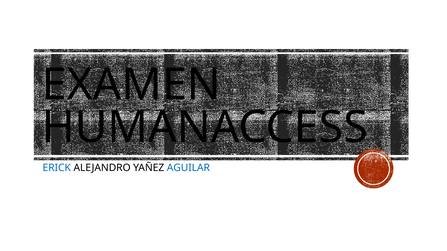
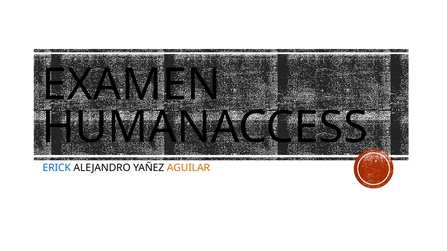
AGUILAR colour: blue -> orange (188, 168)
